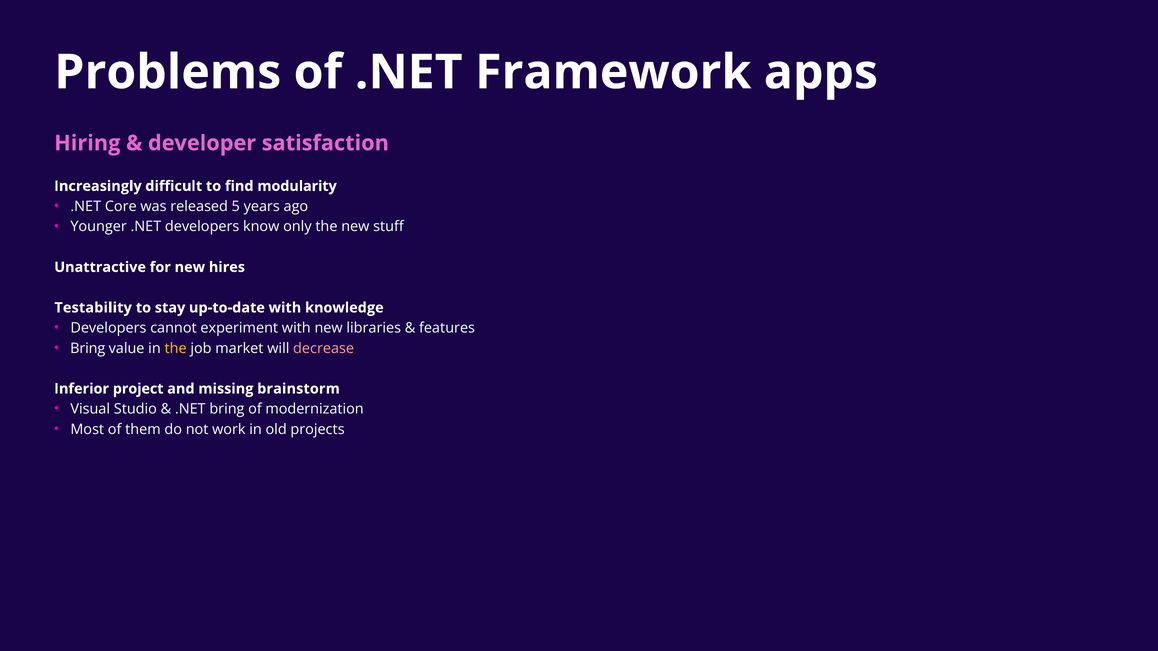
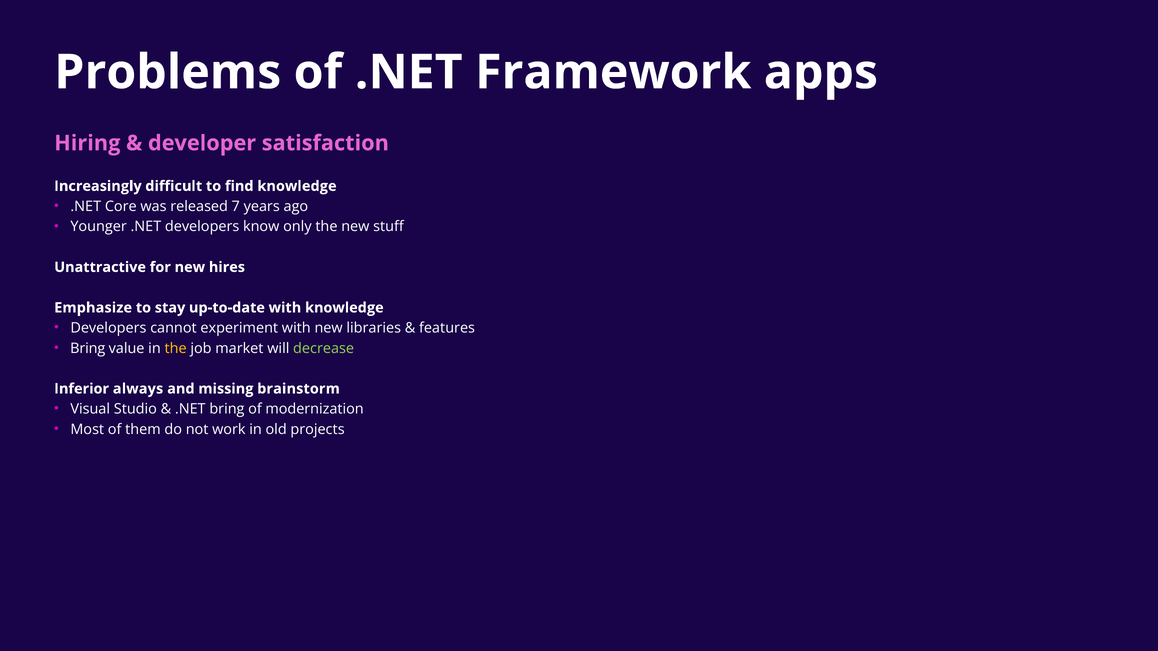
find modularity: modularity -> knowledge (297, 186)
5: 5 -> 7 (236, 207)
Testability: Testability -> Emphasize (93, 308)
decrease colour: pink -> light green (324, 348)
project: project -> always (138, 389)
